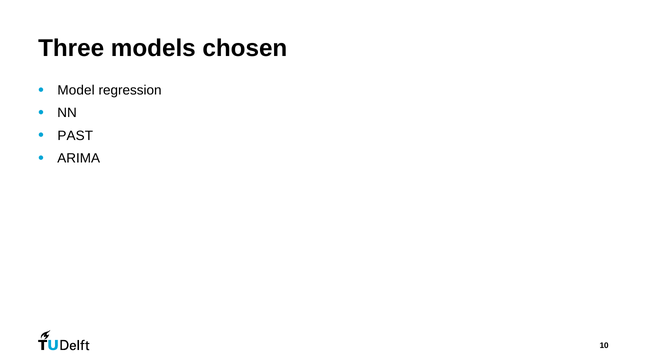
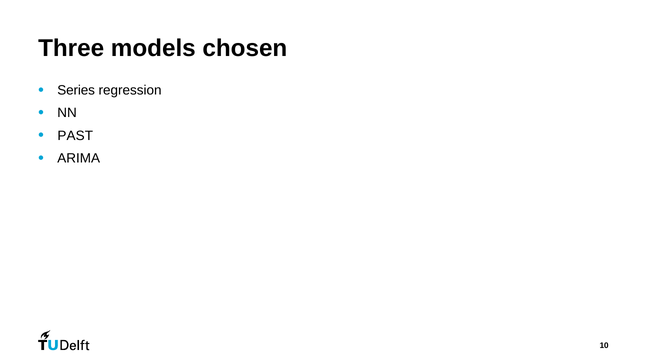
Model: Model -> Series (76, 90)
